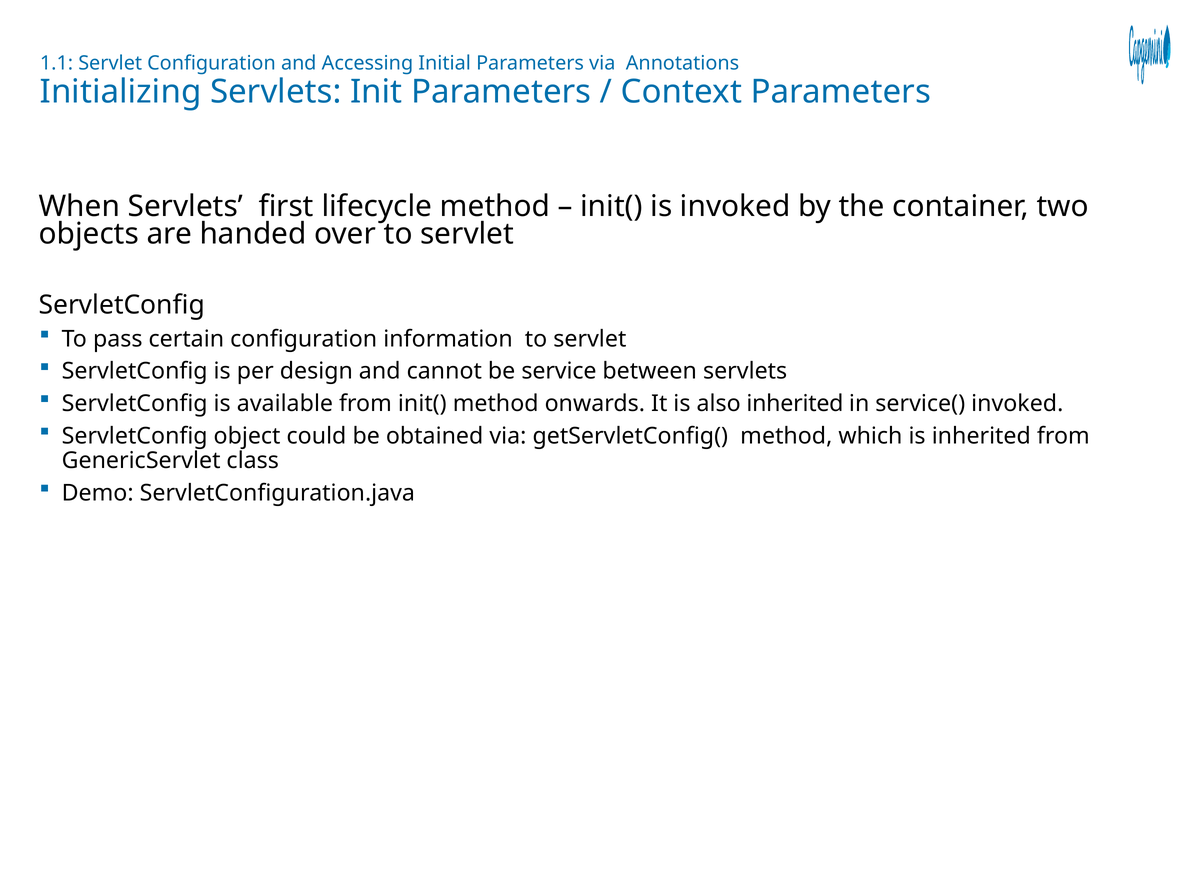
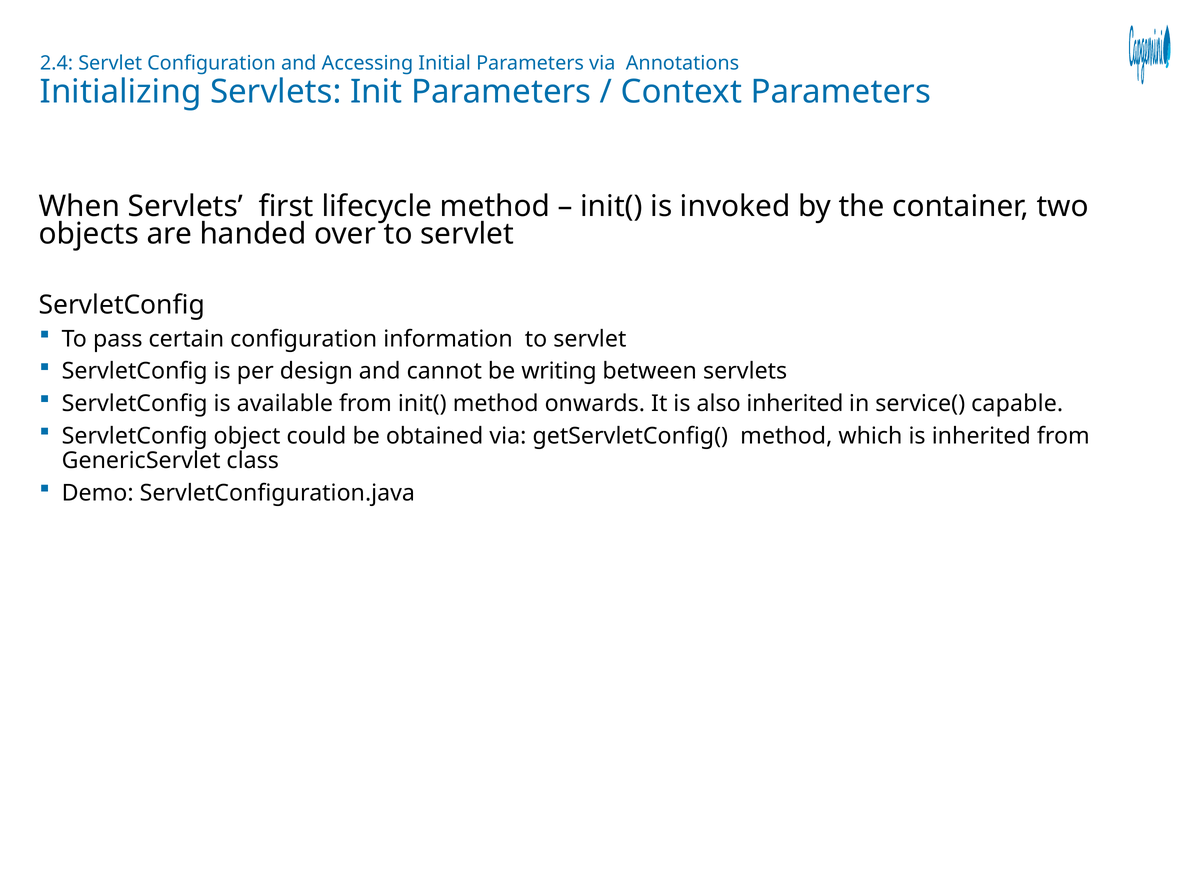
1.1: 1.1 -> 2.4 (57, 63)
service: service -> writing (559, 371)
service( invoked: invoked -> capable (1017, 404)
